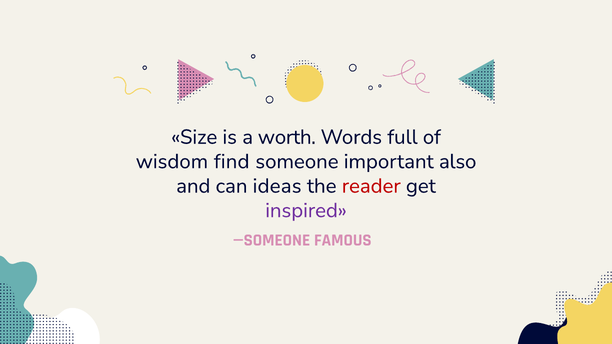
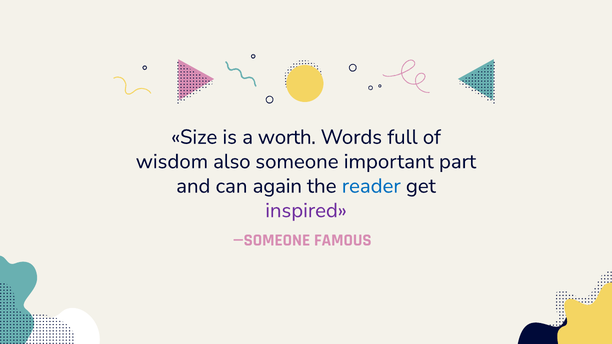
find: find -> also (232, 162)
also: also -> part (458, 162)
ideas: ideas -> again (277, 186)
reader colour: red -> blue (371, 186)
